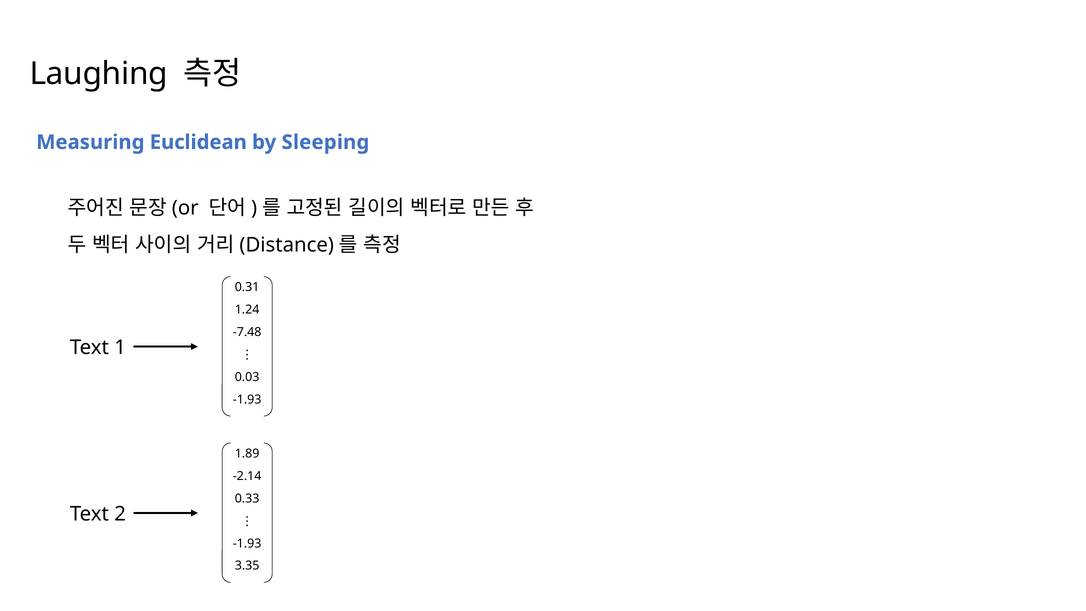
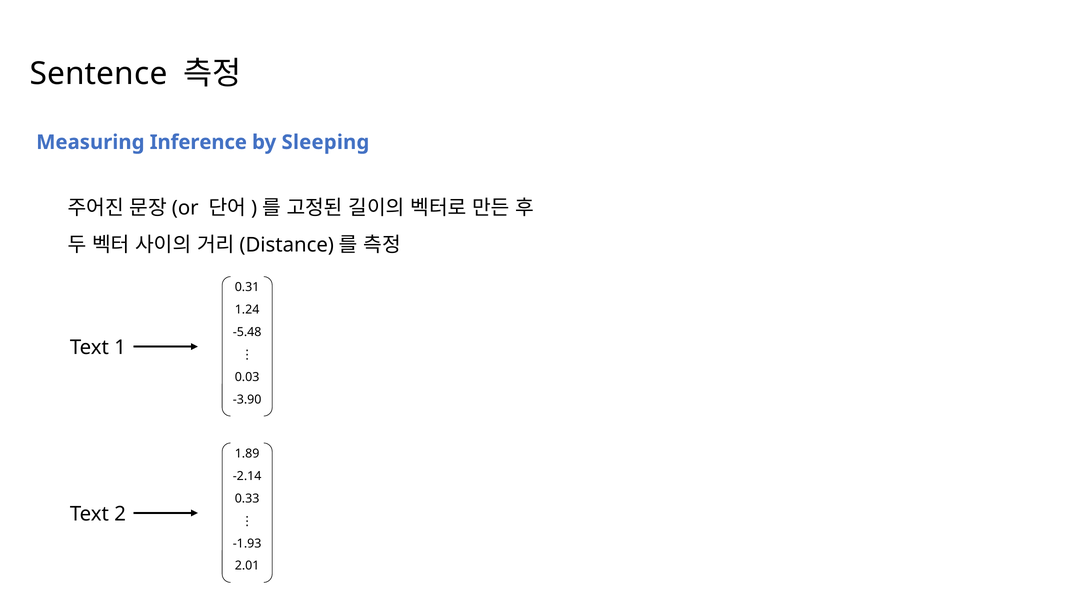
Laughing: Laughing -> Sentence (99, 74)
Euclidean: Euclidean -> Inference (198, 142)
-7.48: -7.48 -> -5.48 (247, 332)
-1.93: -1.93 -> -3.90 (247, 399)
3.35: 3.35 -> 2.01 (247, 566)
